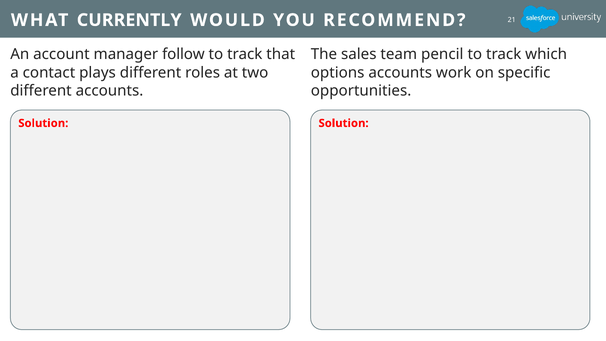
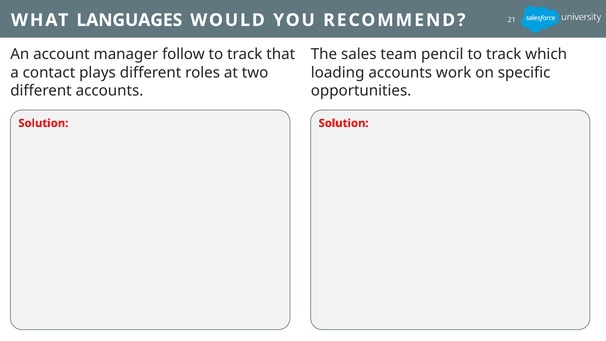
CURRENTLY: CURRENTLY -> LANGUAGES (129, 20)
options: options -> loading (338, 73)
